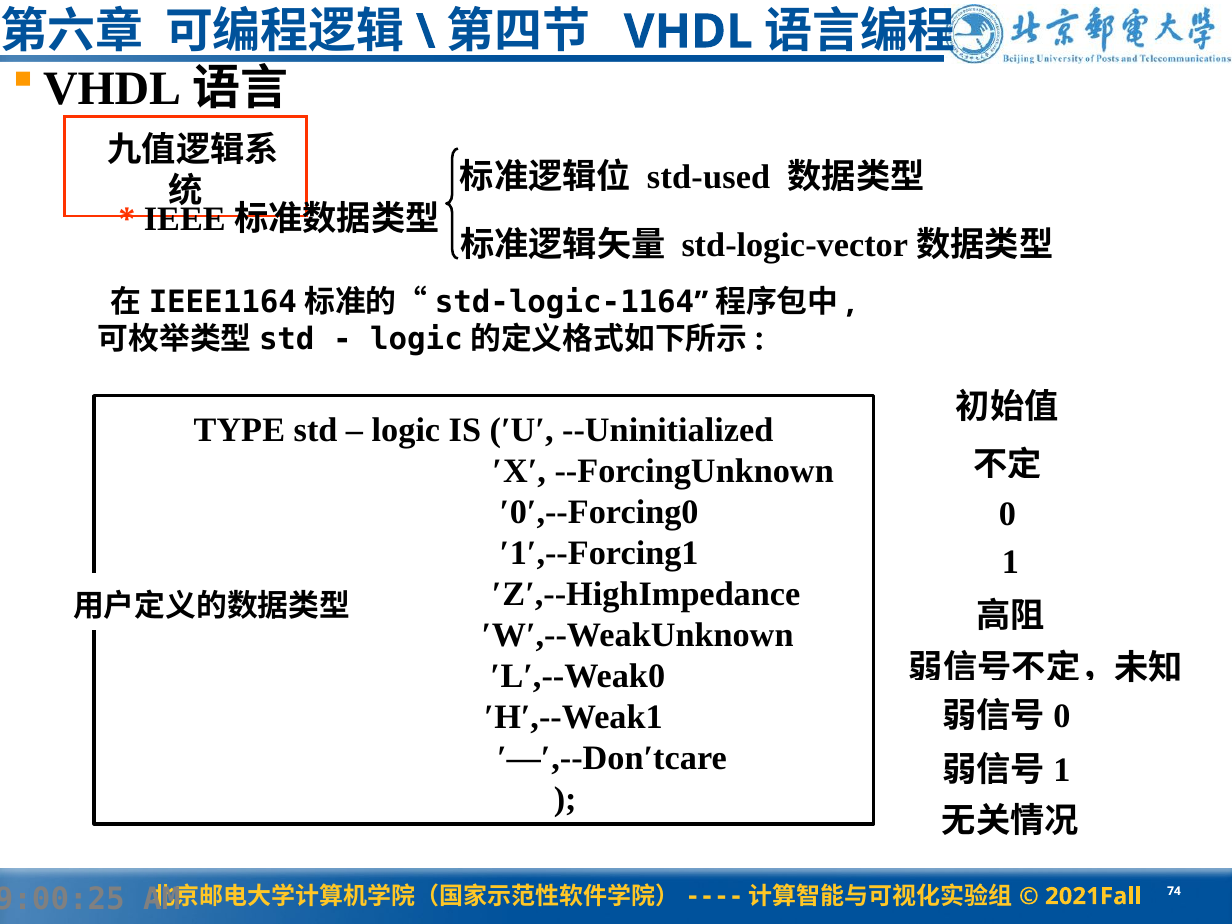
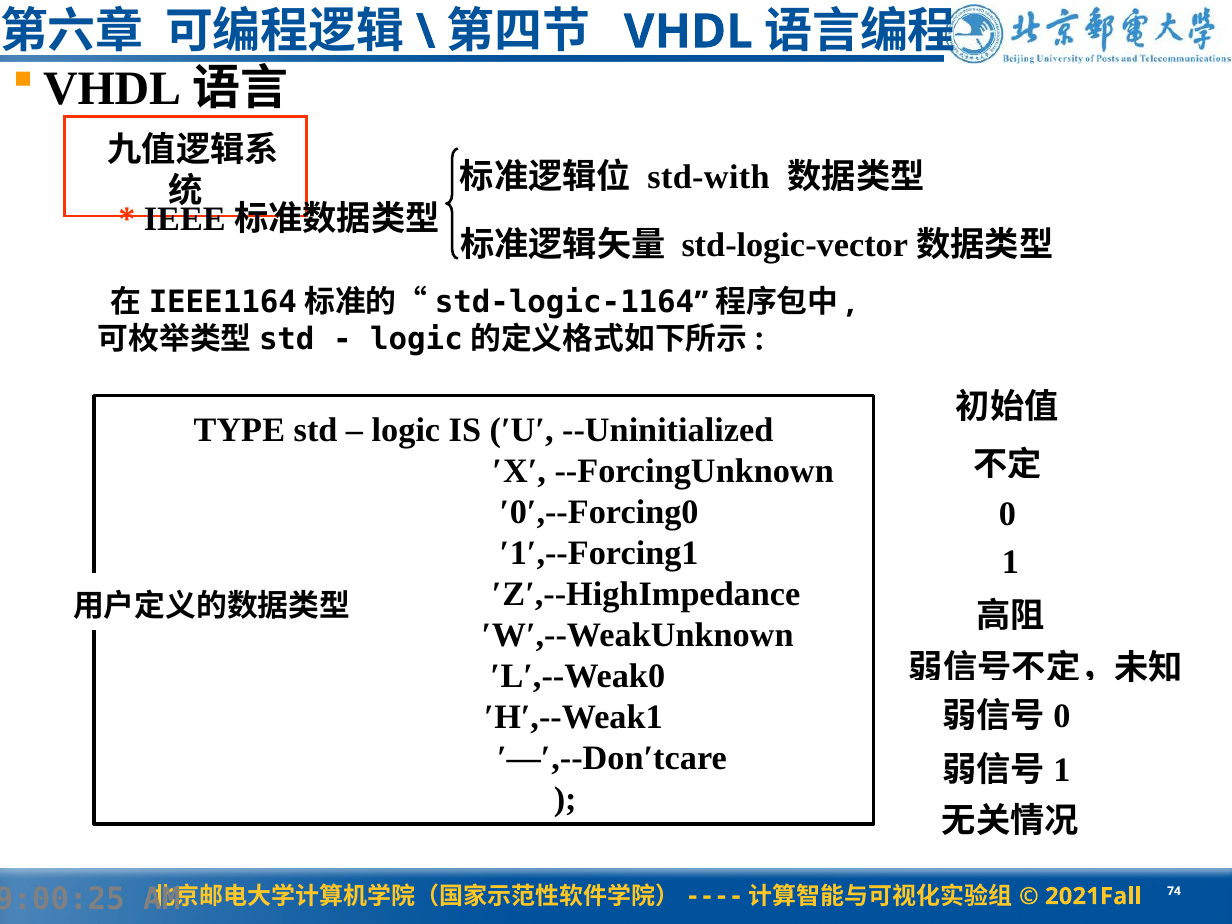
std-used: std-used -> std-with (709, 177)
